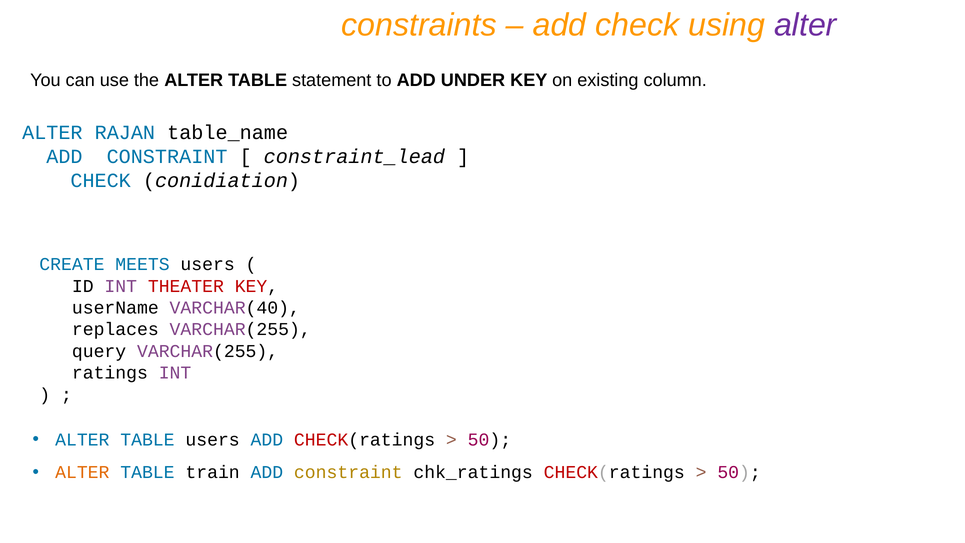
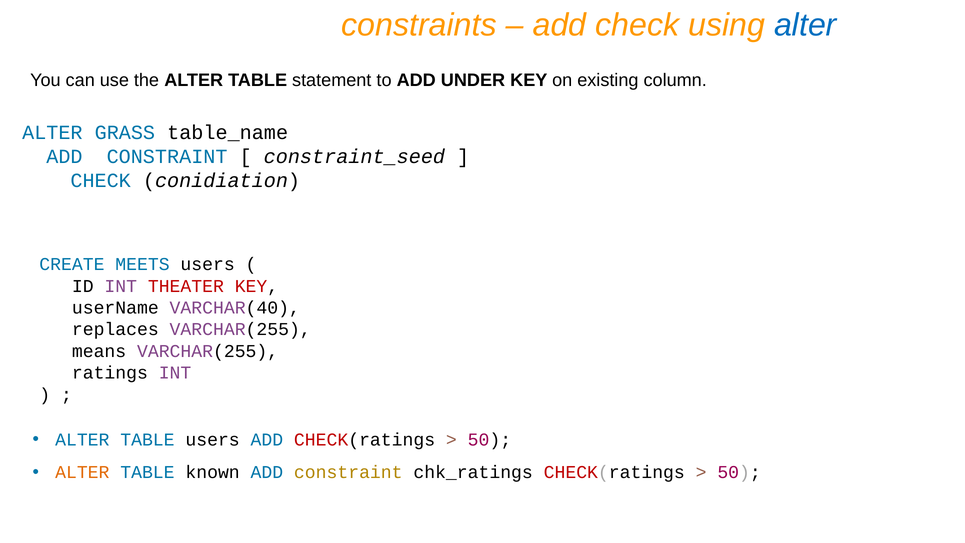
alter colour: purple -> blue (805, 25)
RAJAN: RAJAN -> GRASS (125, 132)
constraint_lead: constraint_lead -> constraint_seed (354, 157)
query: query -> means (99, 351)
train: train -> known (213, 472)
